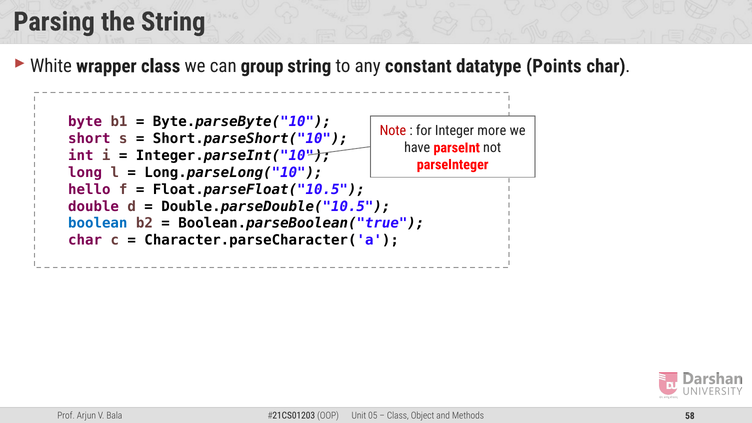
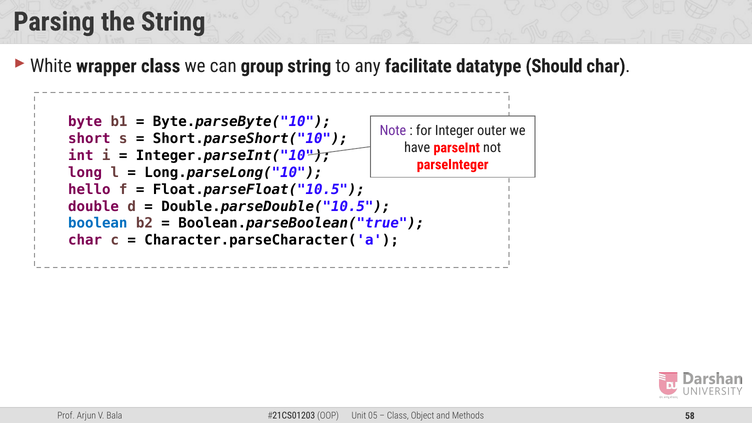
constant: constant -> facilitate (418, 66)
Points: Points -> Should (554, 66)
Note colour: red -> purple (393, 131)
more: more -> outer (492, 131)
